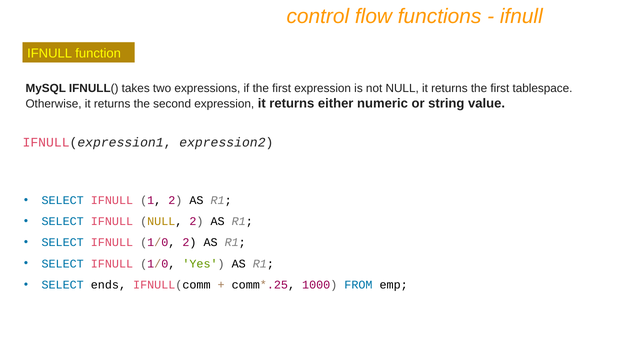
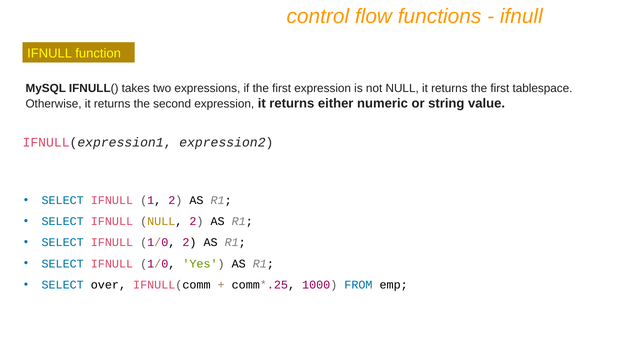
ends: ends -> over (108, 285)
